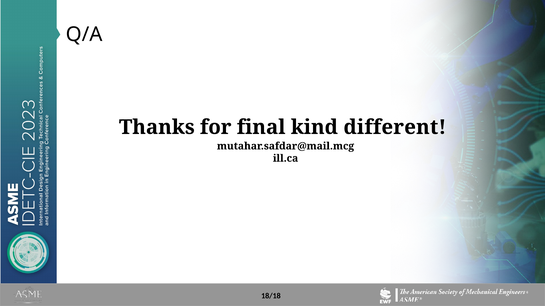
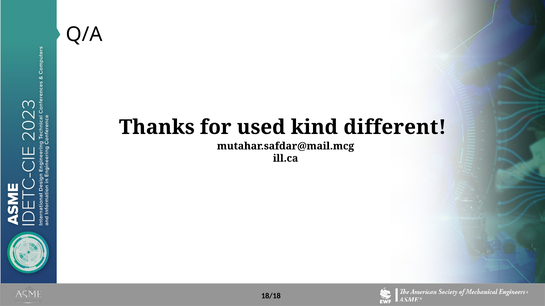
final: final -> used (261, 127)
